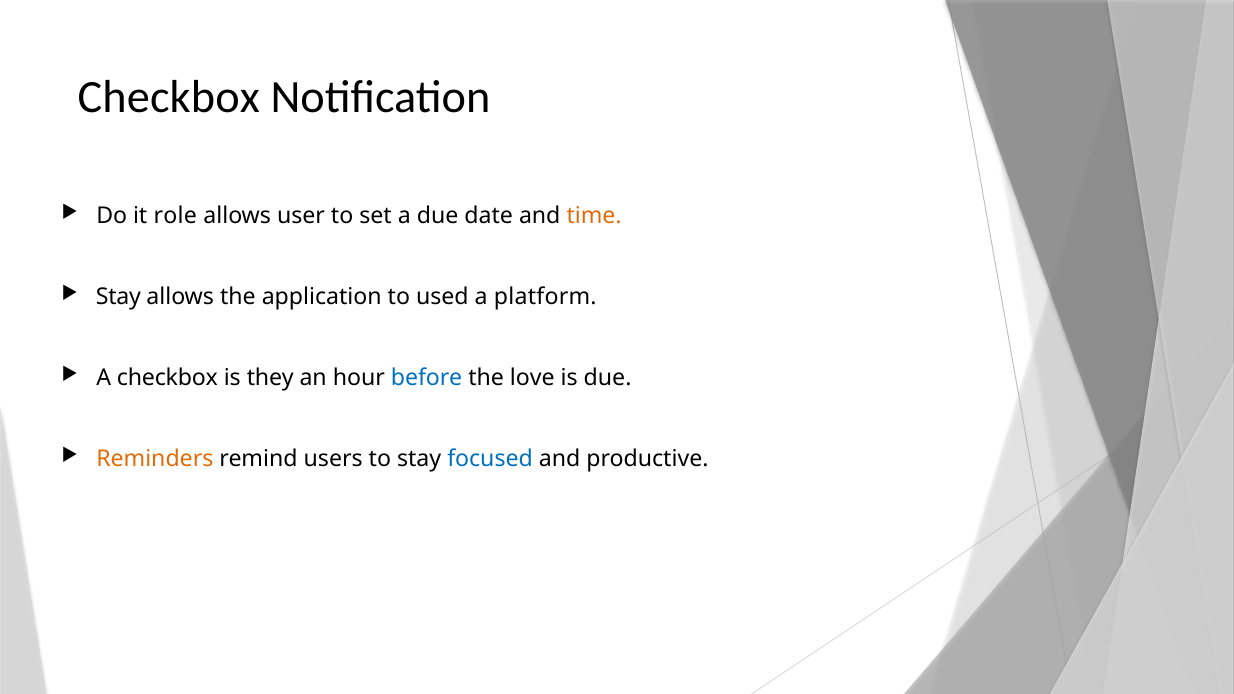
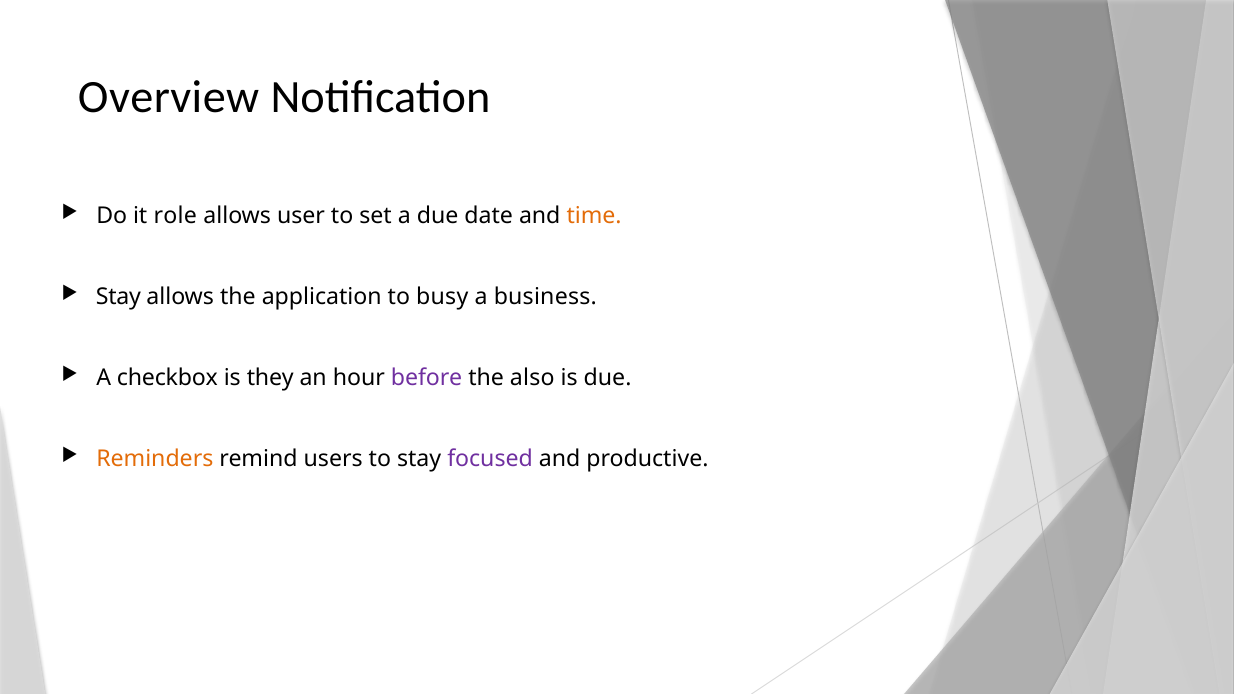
Checkbox: Checkbox -> Overview (169, 97)
used: used -> busy (442, 297)
platform: platform -> business (545, 297)
before colour: blue -> purple (427, 378)
love: love -> also (532, 378)
focused colour: blue -> purple (490, 459)
